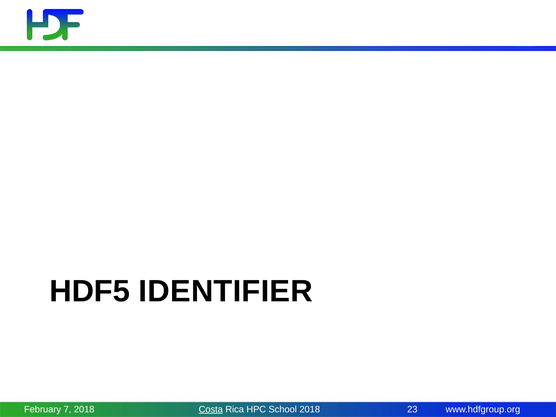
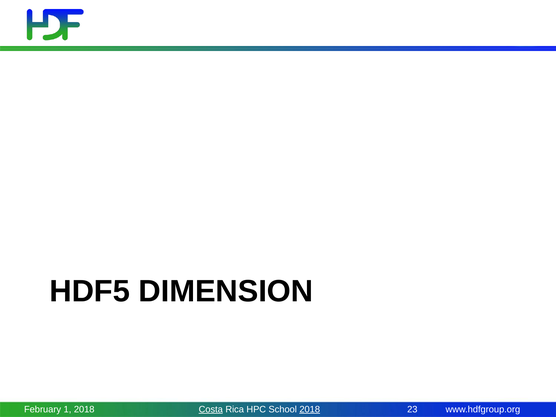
IDENTIFIER: IDENTIFIER -> DIMENSION (226, 291)
7: 7 -> 1 (67, 409)
2018 underline: none -> present (310, 409)
